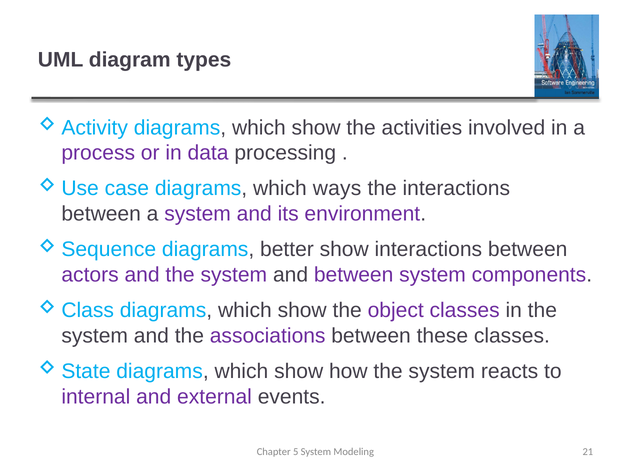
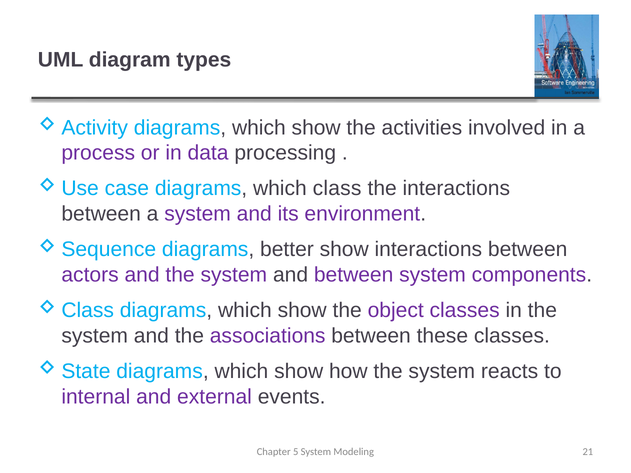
ways: ways -> class (337, 189)
